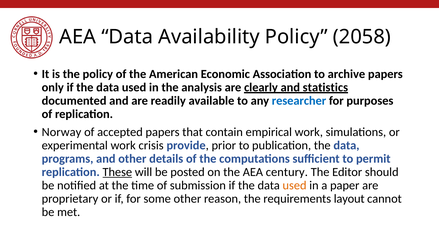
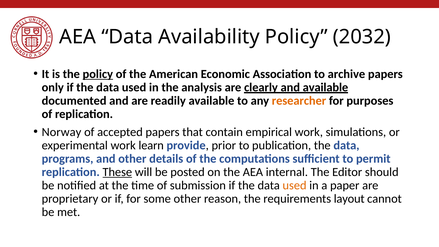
2058: 2058 -> 2032 (362, 37)
policy underline: none -> present (98, 74)
and statistics: statistics -> available (325, 87)
researcher colour: blue -> orange (299, 101)
crisis: crisis -> learn (151, 145)
century: century -> internal (287, 172)
